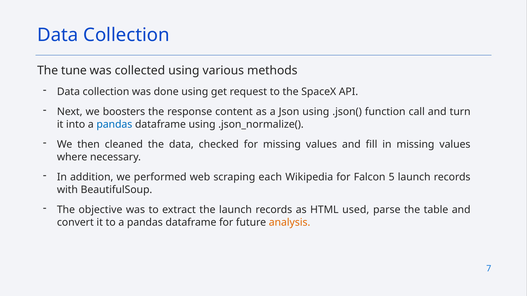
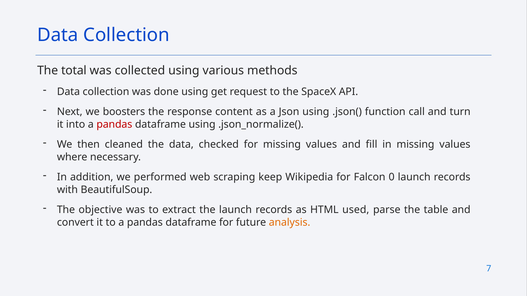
tune: tune -> total (74, 71)
pandas colour: blue -> red (114, 124)
each: each -> keep (270, 177)
5: 5 -> 0 (392, 177)
